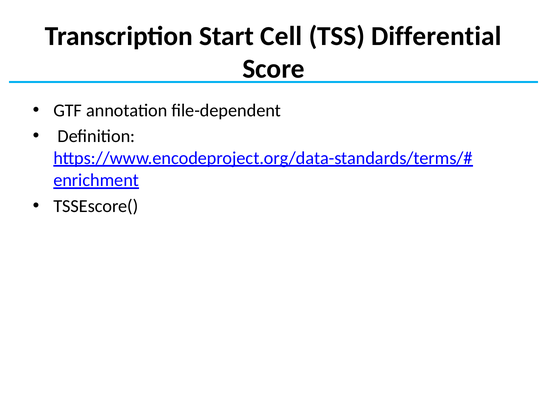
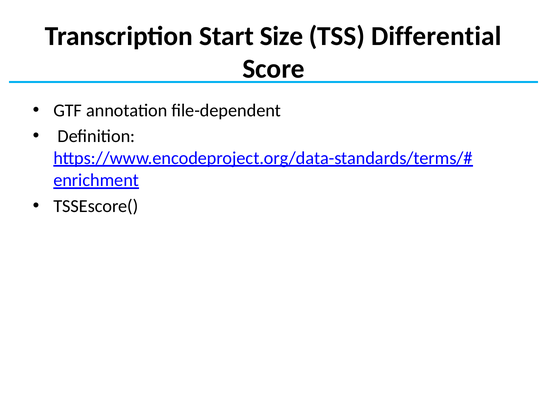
Cell: Cell -> Size (281, 36)
